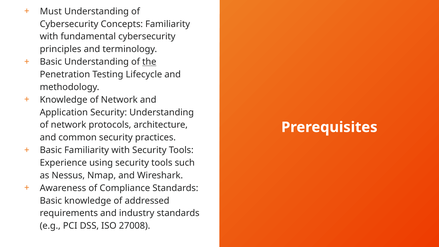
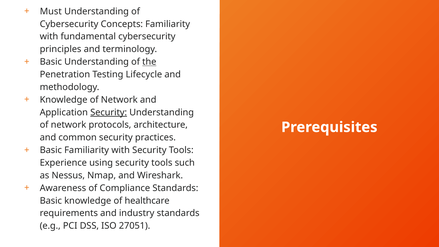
Security underline: none -> present (109, 112)
addressed: addressed -> healthcare (147, 201)
27008: 27008 -> 27051 (135, 226)
